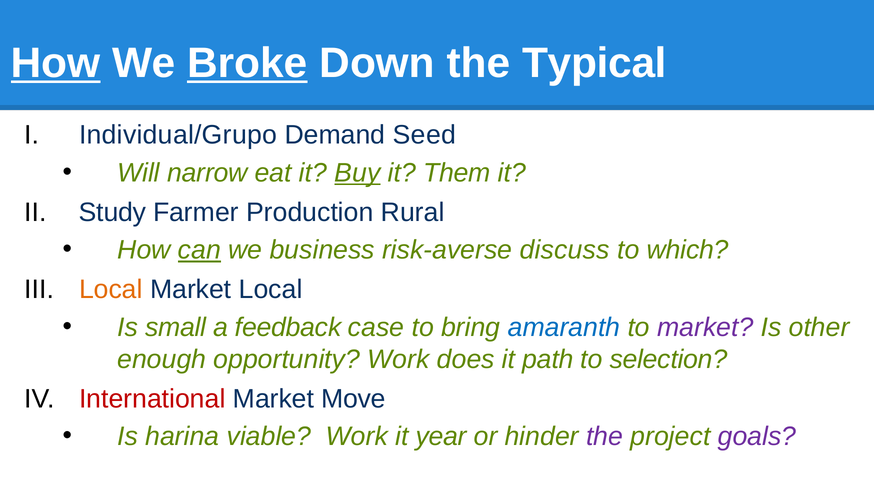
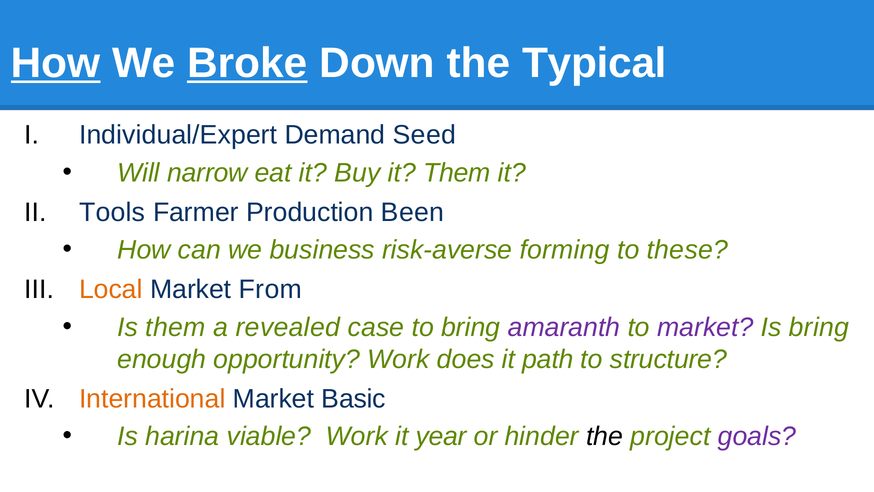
Individual/Grupo: Individual/Grupo -> Individual/Expert (178, 135)
Buy underline: present -> none (357, 173)
Study: Study -> Tools (112, 212)
Rural: Rural -> Been (413, 212)
can underline: present -> none (199, 250)
discuss: discuss -> forming (565, 250)
which: which -> these (687, 250)
Market Local: Local -> From (270, 289)
Is small: small -> them (176, 327)
feedback: feedback -> revealed (288, 327)
amaranth colour: blue -> purple (564, 327)
Is other: other -> bring (819, 327)
selection: selection -> structure (668, 359)
International colour: red -> orange (152, 398)
Move: Move -> Basic (354, 398)
the colour: purple -> black (605, 436)
